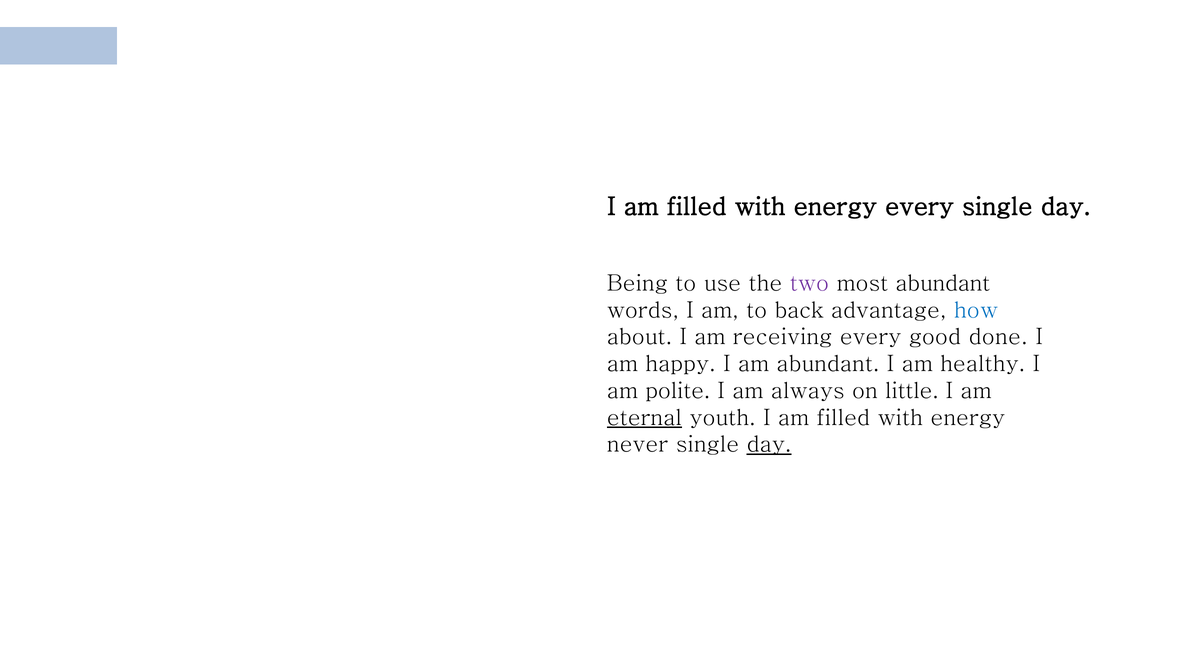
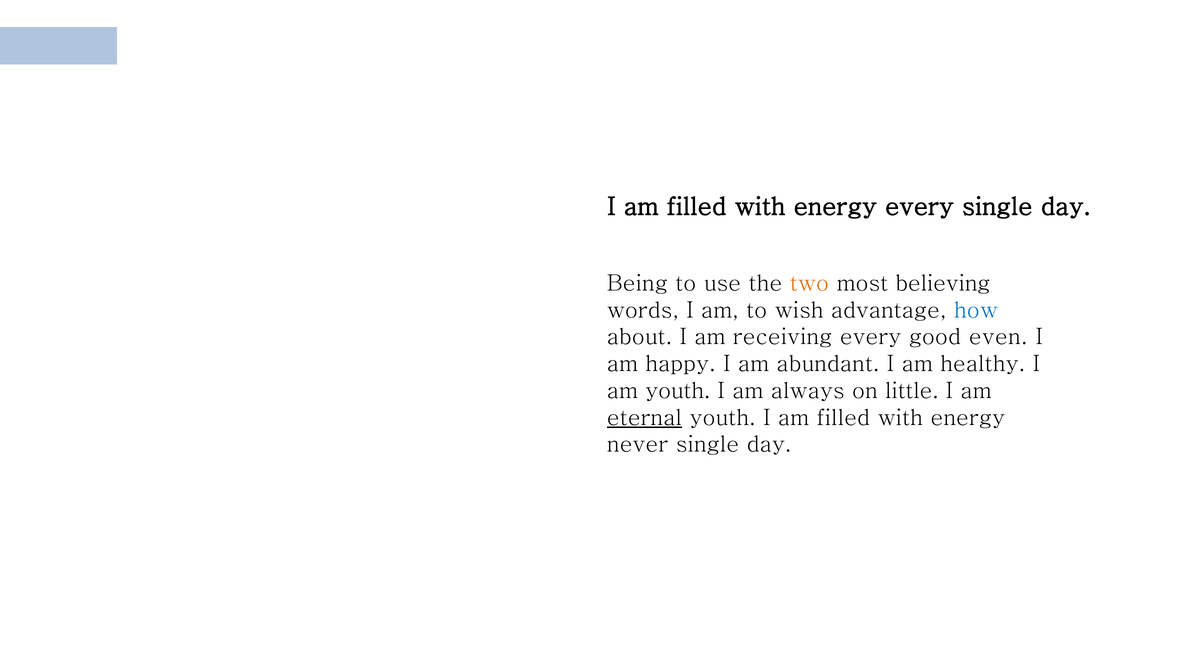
two colour: purple -> orange (809, 284)
most abundant: abundant -> believing (943, 284)
back: back -> wish (799, 311)
done: done -> even (998, 337)
am polite: polite -> youth (678, 391)
day underline: present -> none (769, 445)
